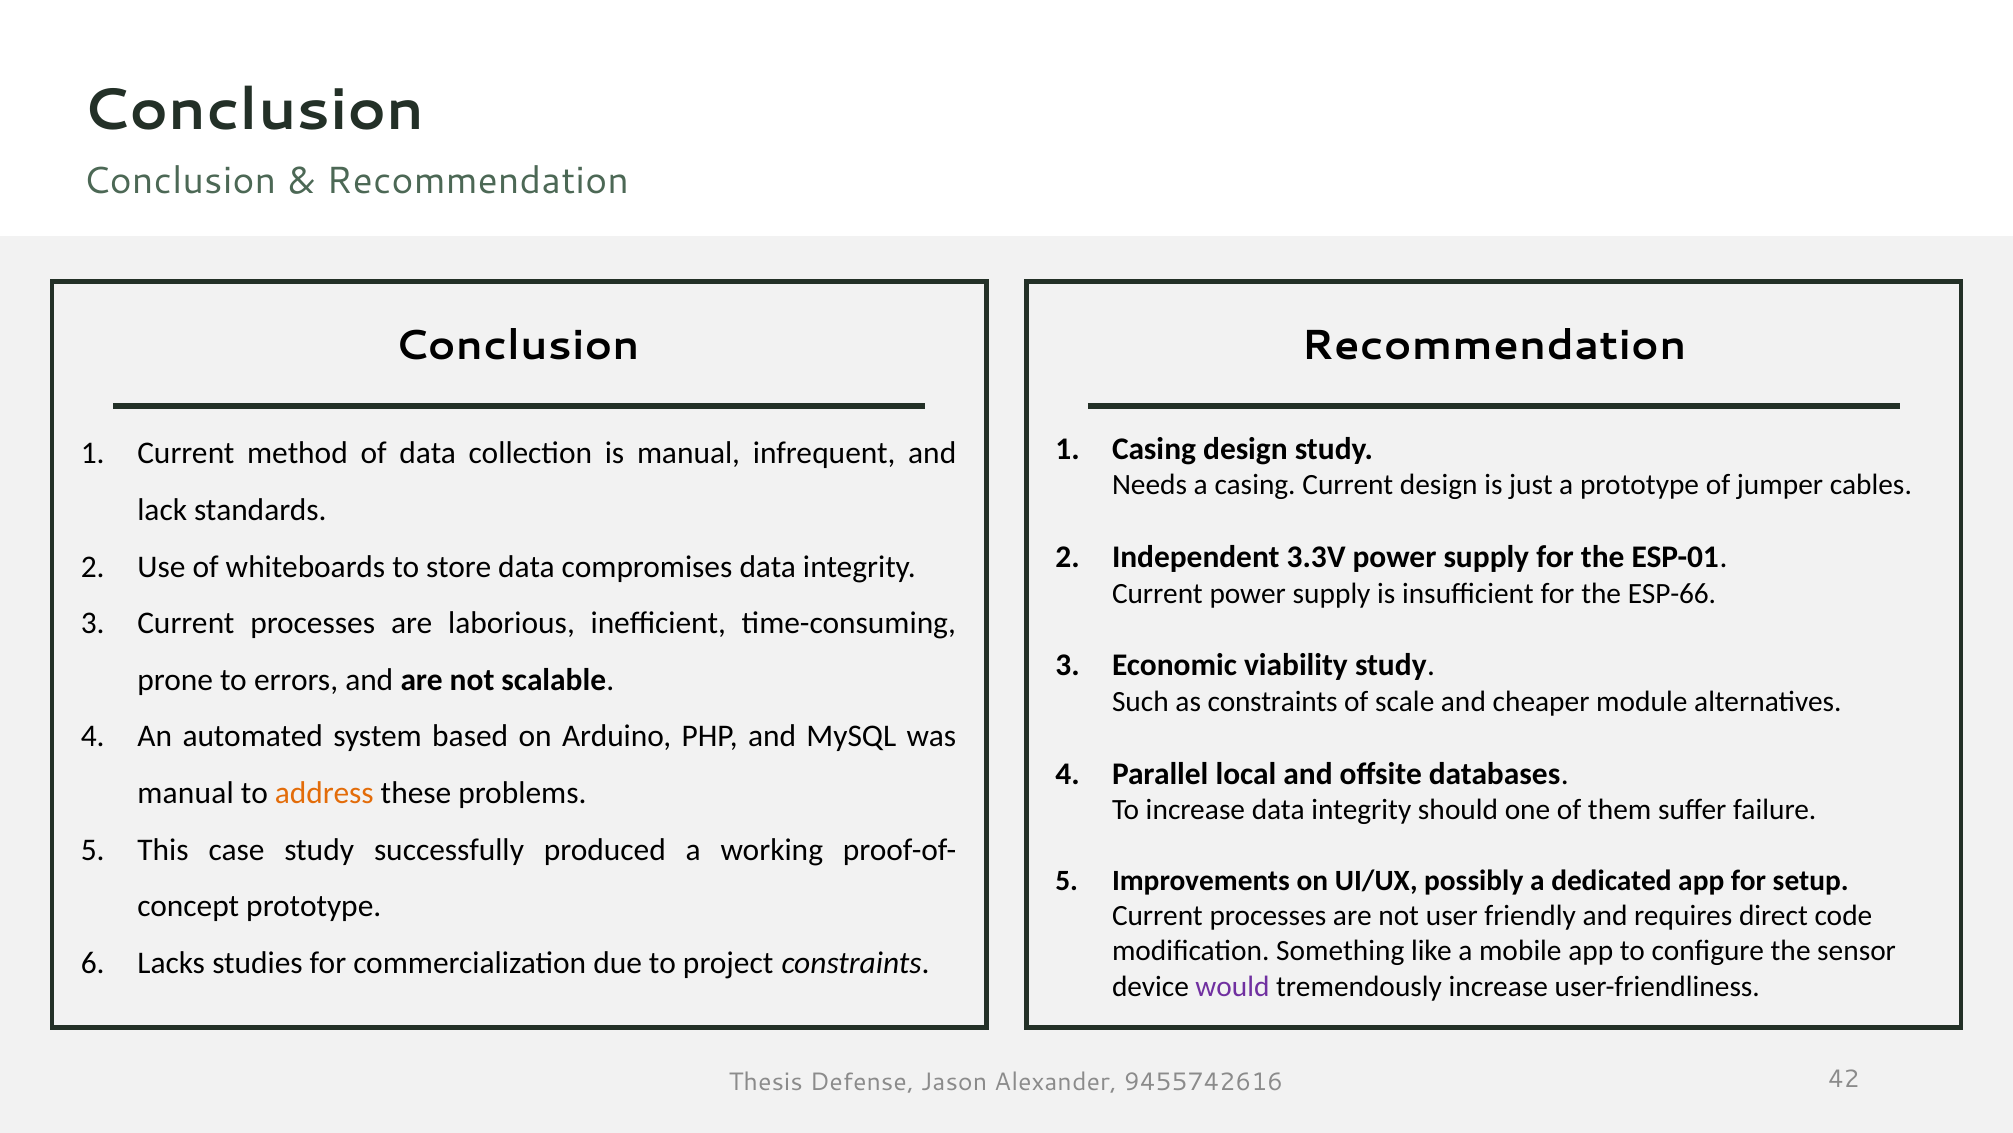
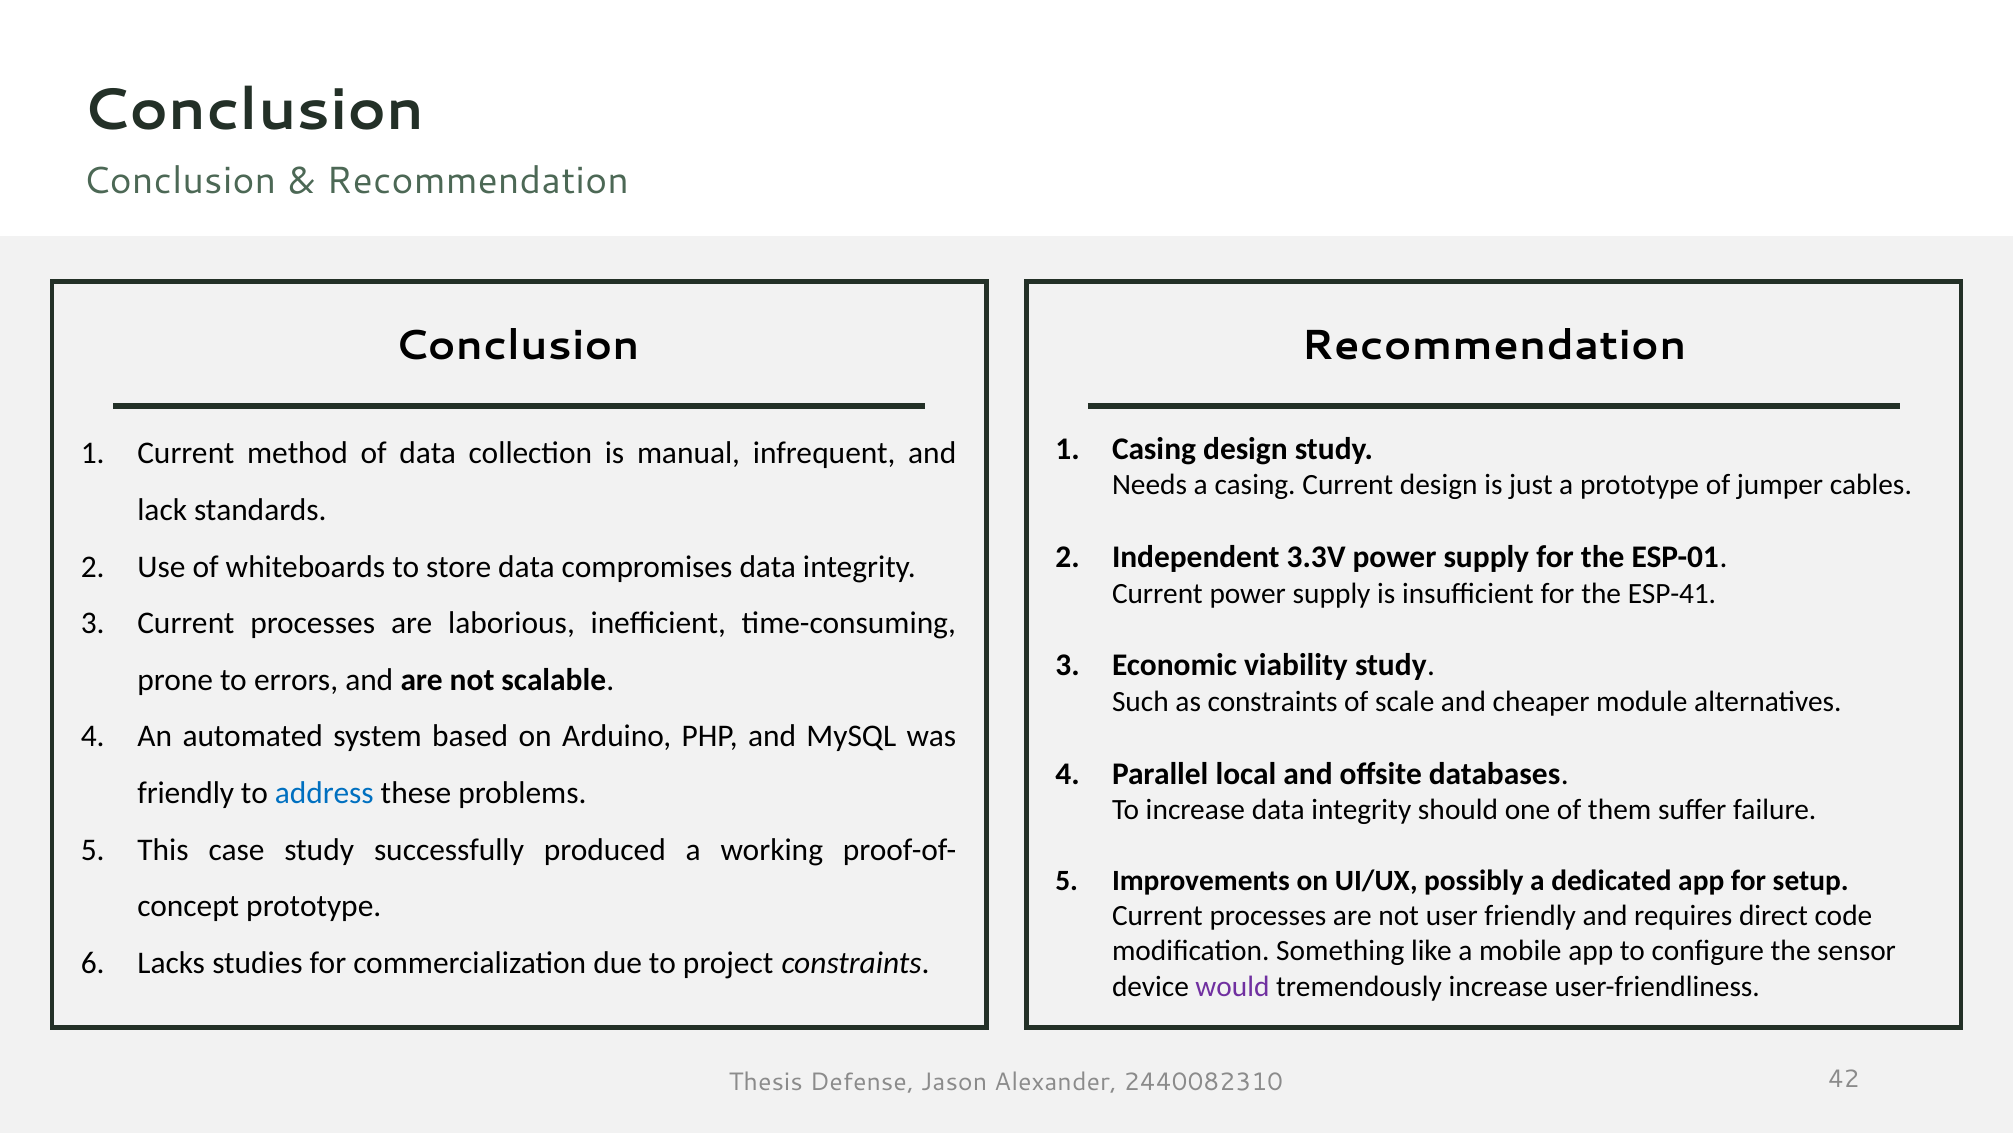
ESP-66: ESP-66 -> ESP-41 (1672, 593)
manual: manual -> friendly (186, 793)
address colour: orange -> blue (324, 793)
9455742616: 9455742616 -> 2440082310 (1203, 1081)
